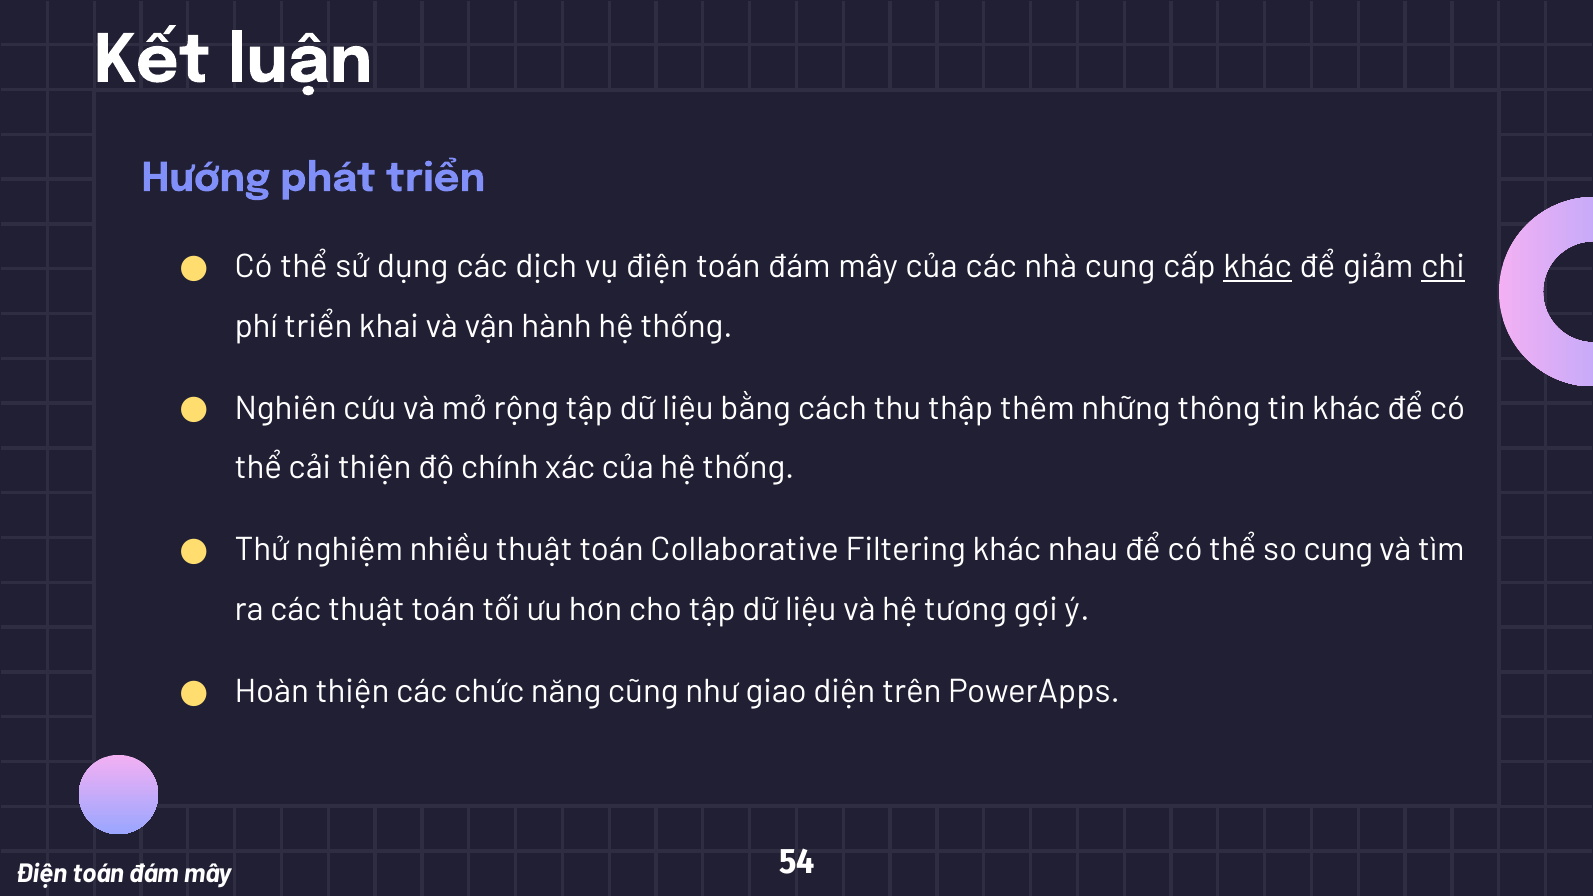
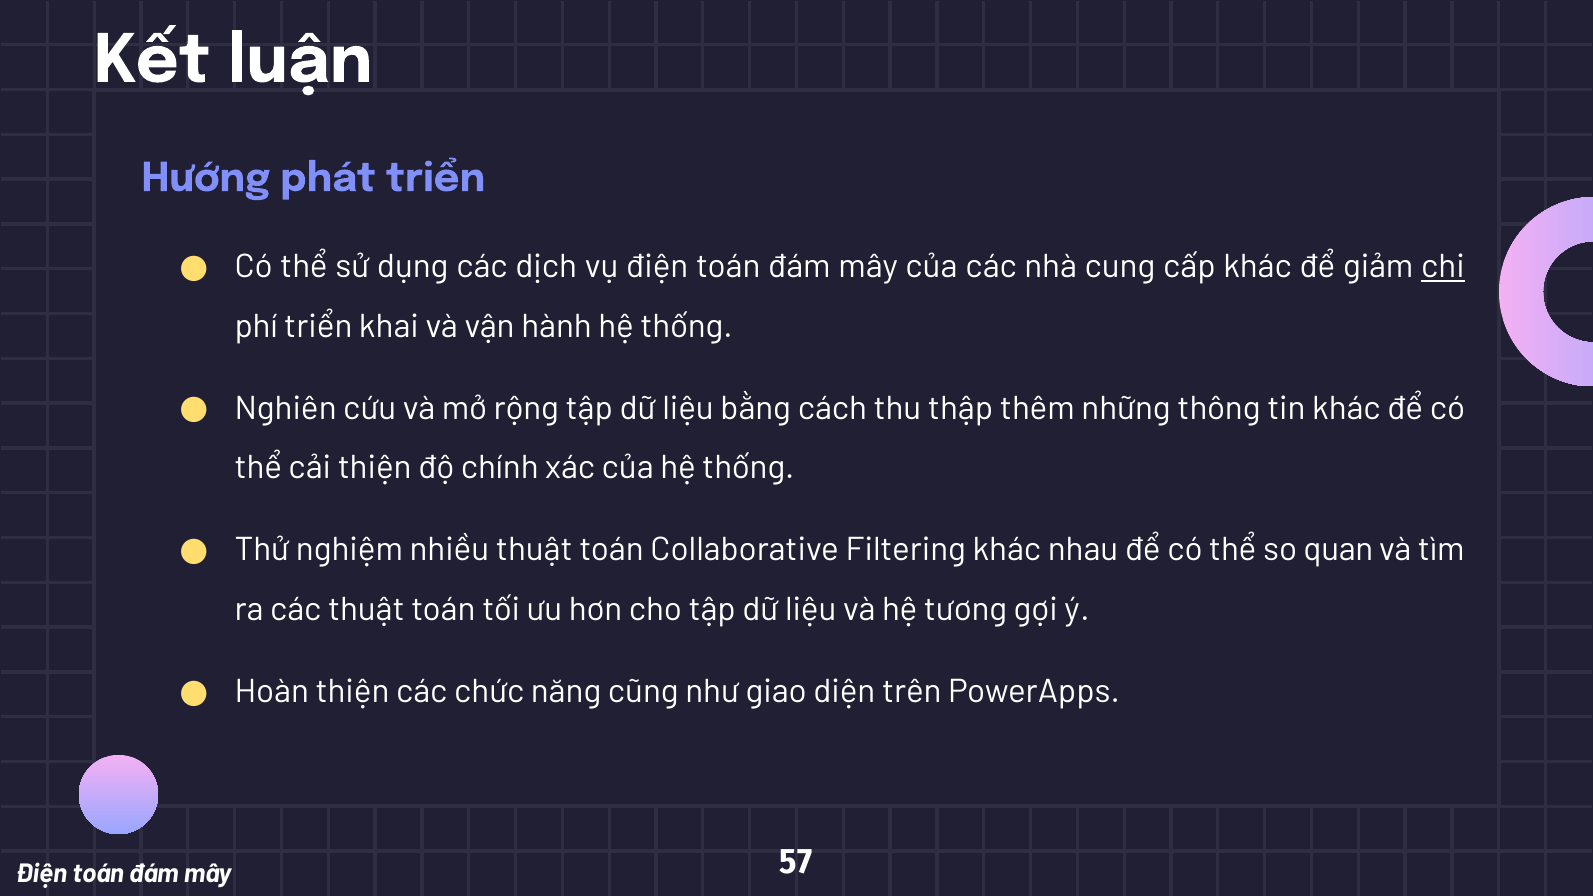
khác underline: present -> none (1258, 267)
so cung: cung -> quan (1338, 550)
54: 54 -> 57 (796, 862)
